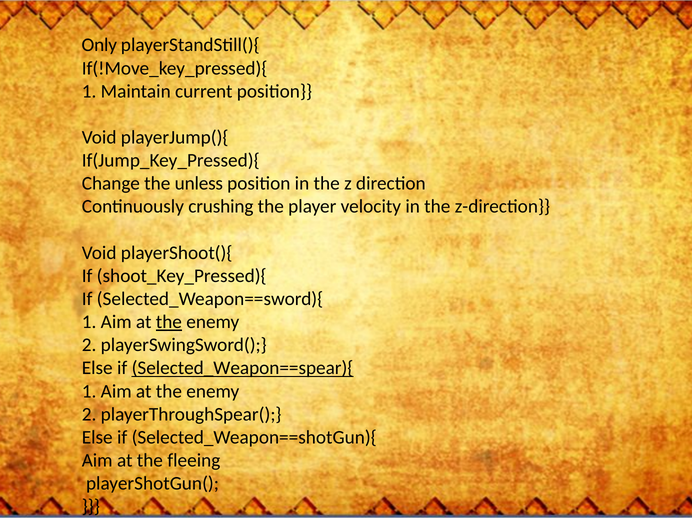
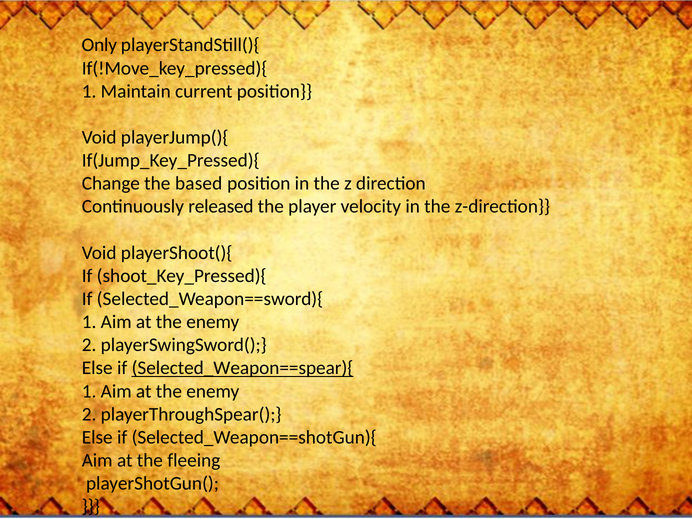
unless: unless -> based (199, 184)
crushing: crushing -> released (221, 207)
the underline: present -> none (169, 322)
